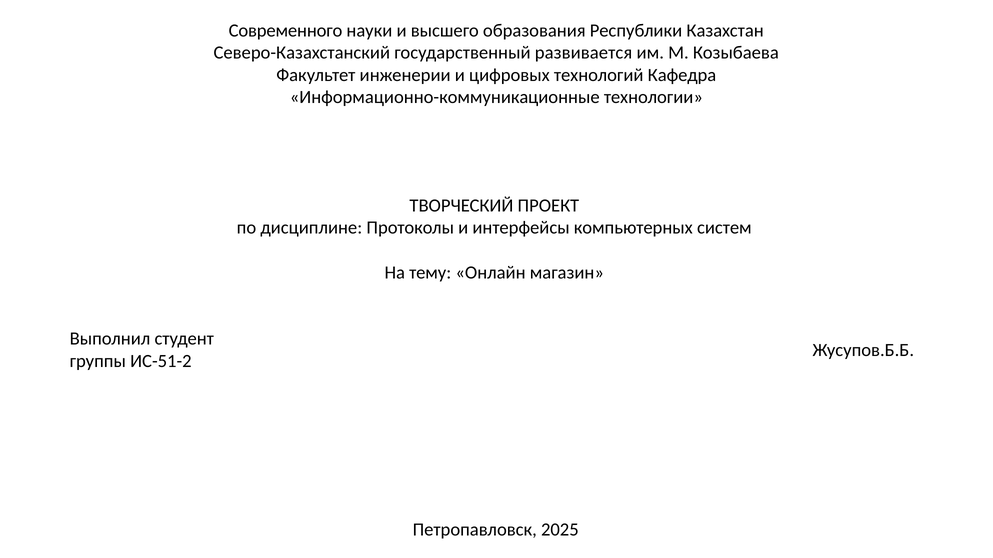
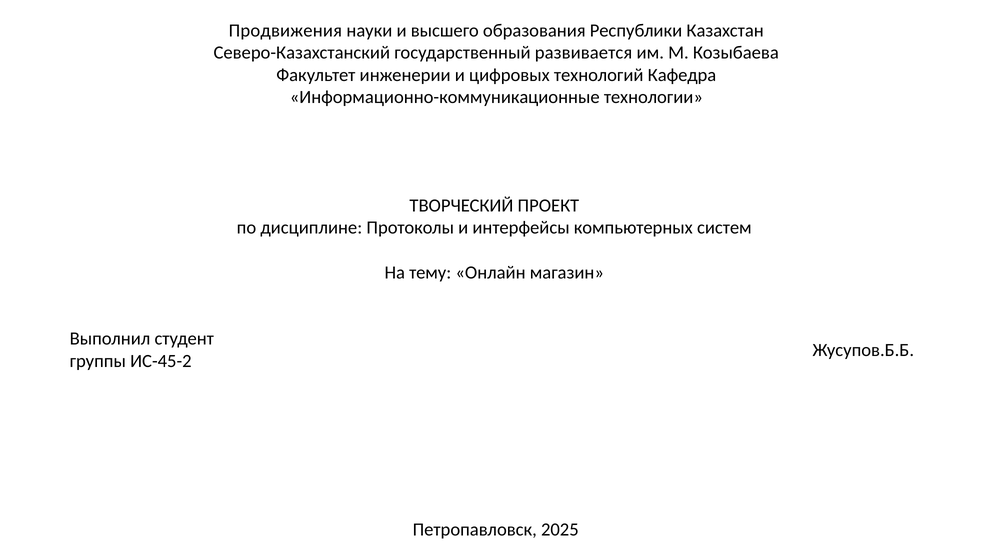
Современного: Современного -> Продвижения (285, 30)
ИС-51-2: ИС-51-2 -> ИС-45-2 (161, 362)
